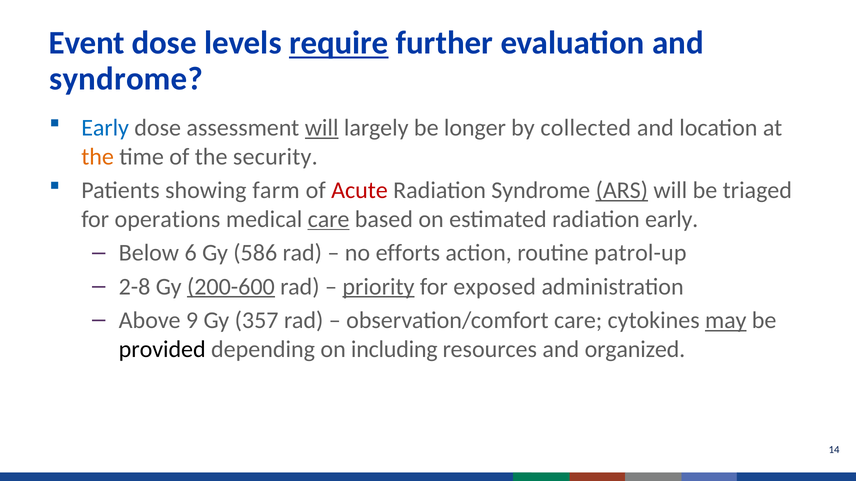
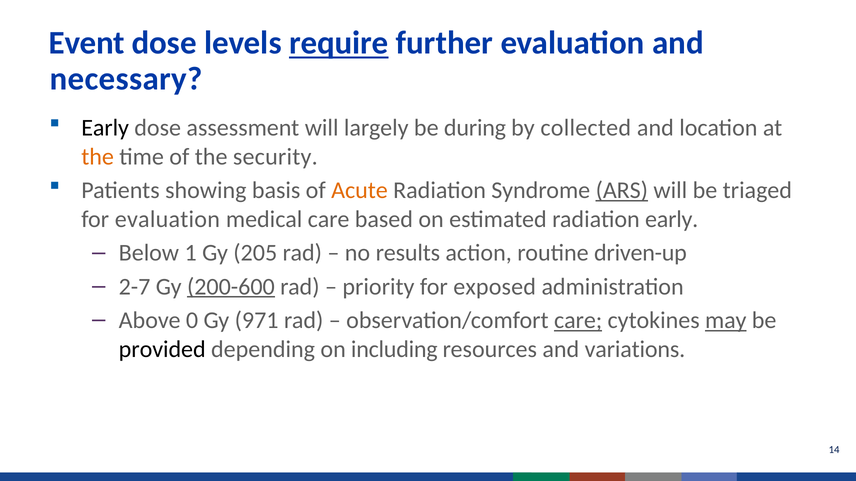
syndrome: syndrome -> necessary (126, 79)
Early colour: blue -> black (105, 128)
will underline: present -> none (322, 128)
longer: longer -> during (475, 128)
farm: farm -> basis (276, 190)
Acute colour: red -> orange (359, 190)
for operations: operations -> evaluation (167, 219)
care underline: present -> none (329, 219)
6: 6 -> 1 (191, 253)
586: 586 -> 205 (255, 253)
efforts: efforts -> results (408, 253)
patrol-up: patrol-up -> driven-up (640, 253)
2-8: 2-8 -> 2-7 (135, 287)
priority underline: present -> none (378, 287)
9: 9 -> 0 (192, 321)
357: 357 -> 971 (257, 321)
care underline: none -> present (578, 321)
organized: organized -> variations (635, 350)
